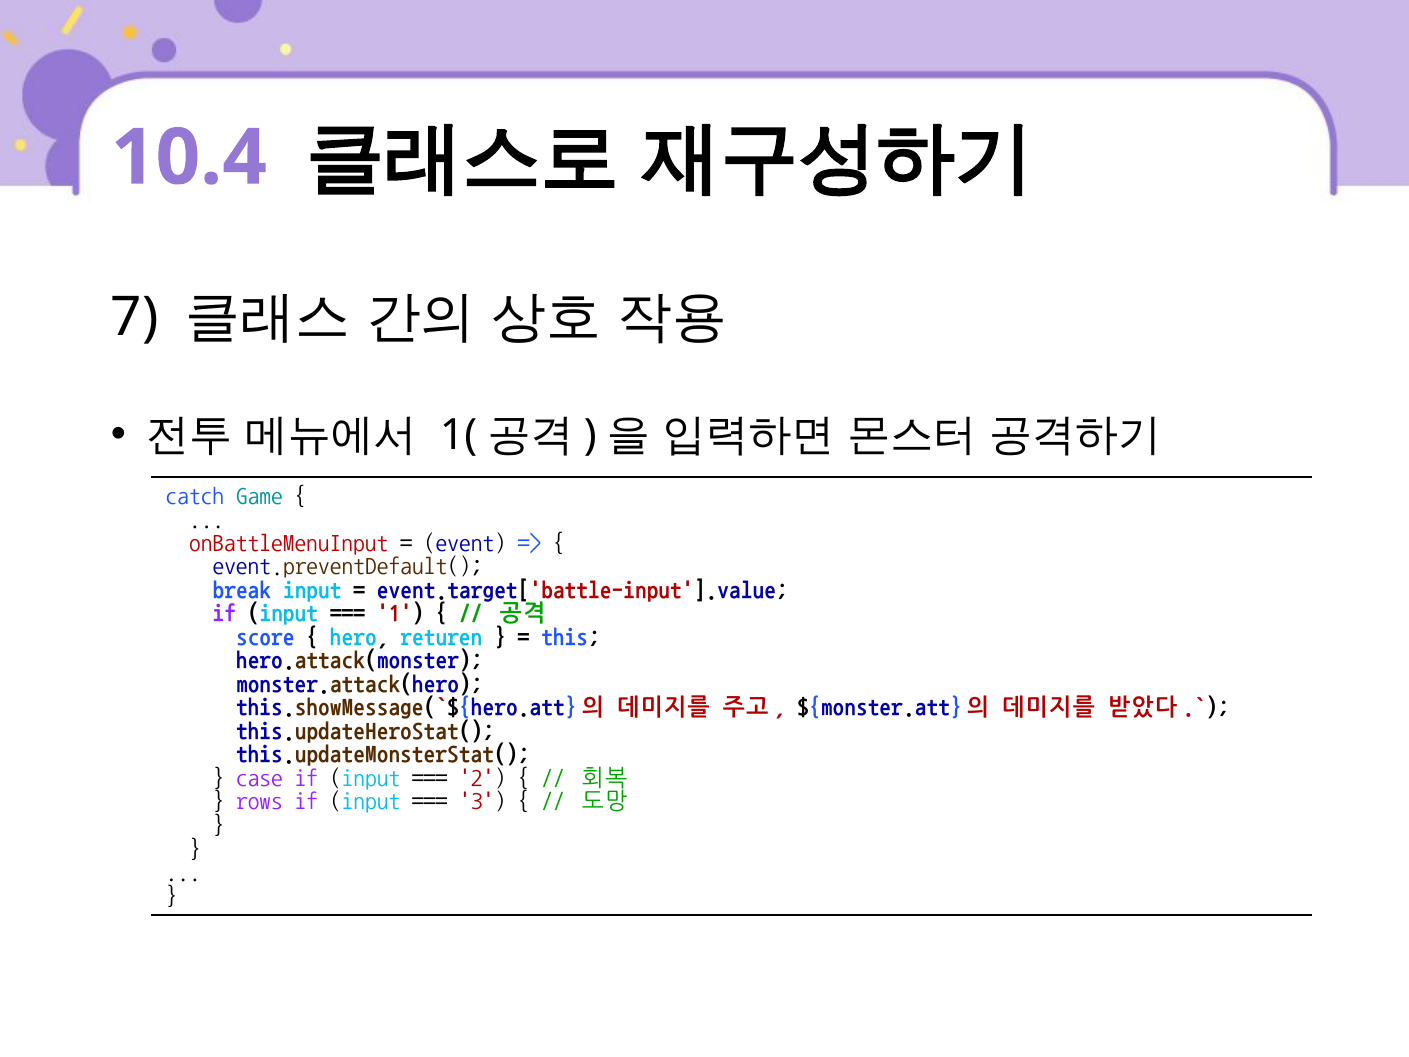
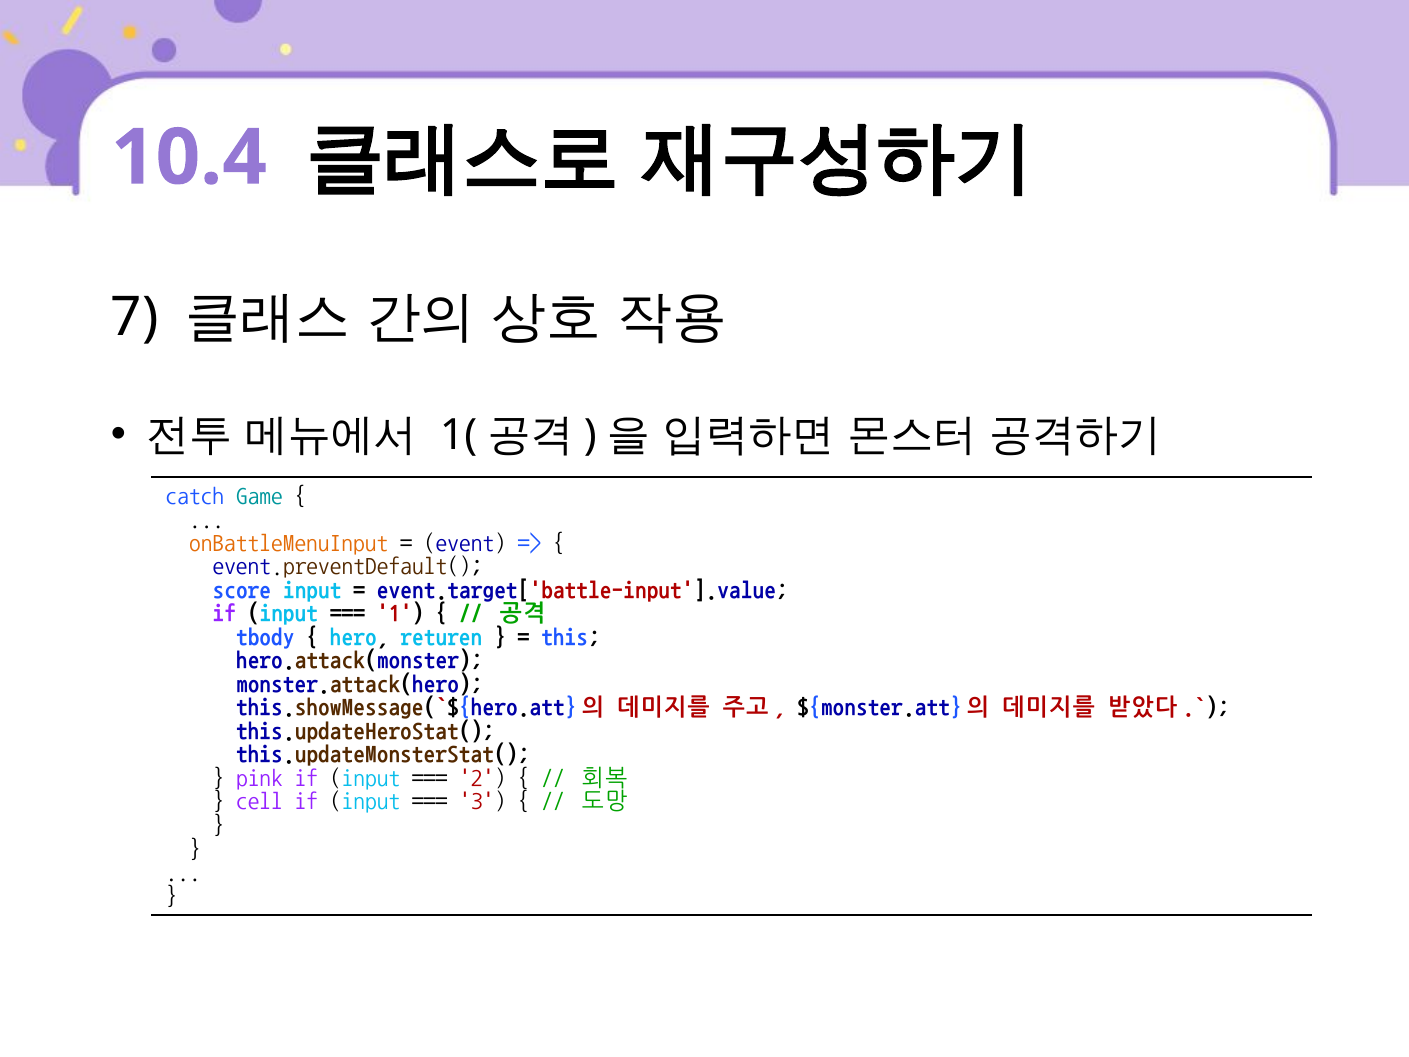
onBattleMenuInput colour: red -> orange (289, 542)
break: break -> score (242, 589)
score: score -> tbody (265, 636)
case: case -> pink (259, 778)
rows: rows -> cell (259, 801)
